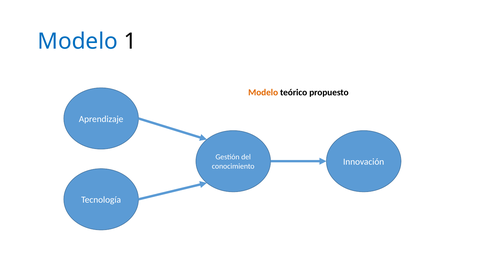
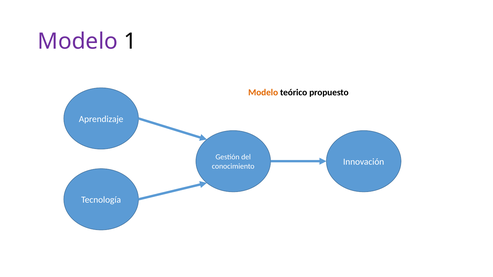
Modelo colour: blue -> purple (78, 41)
